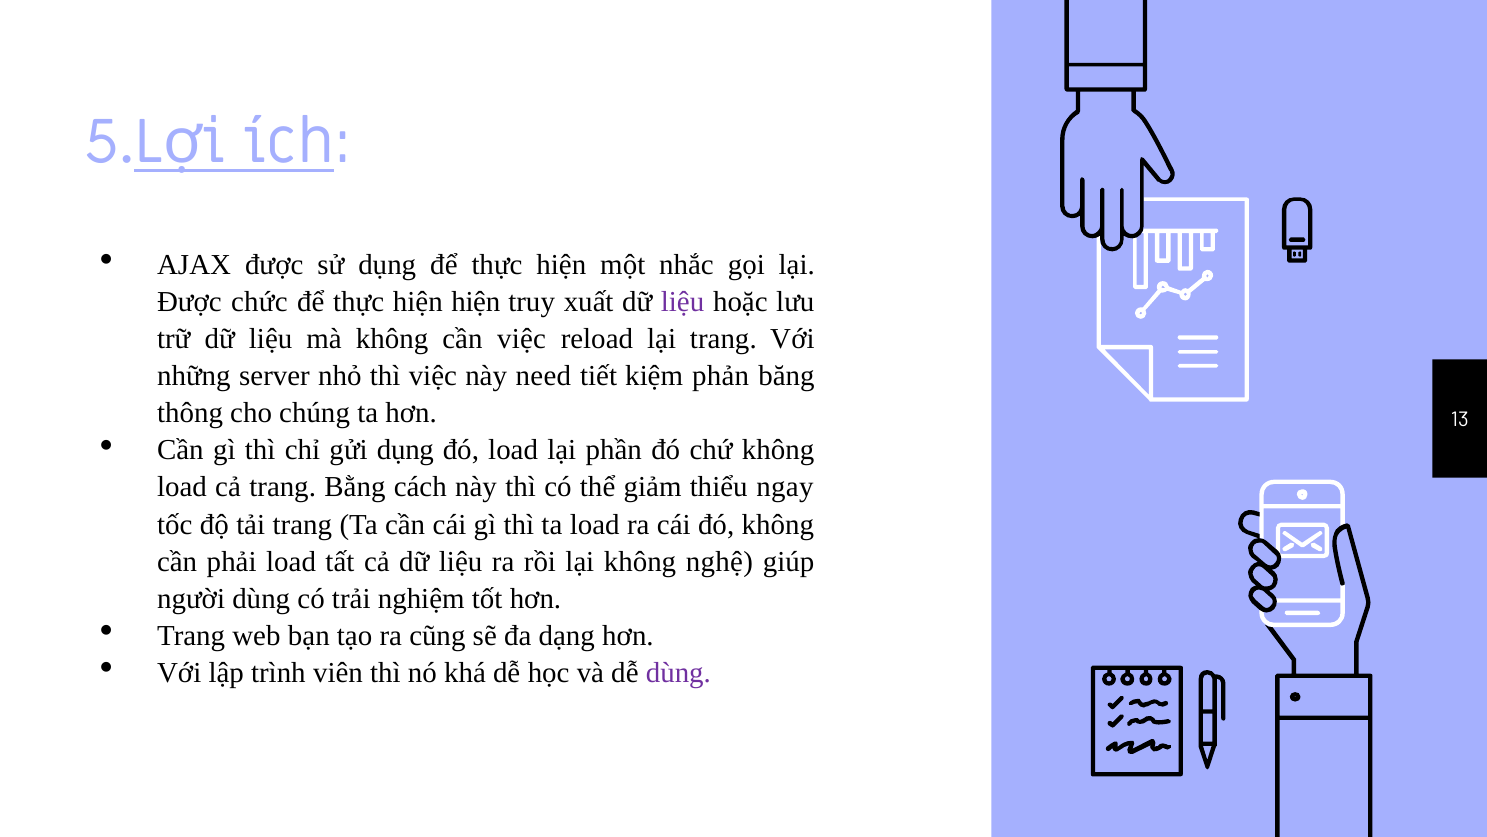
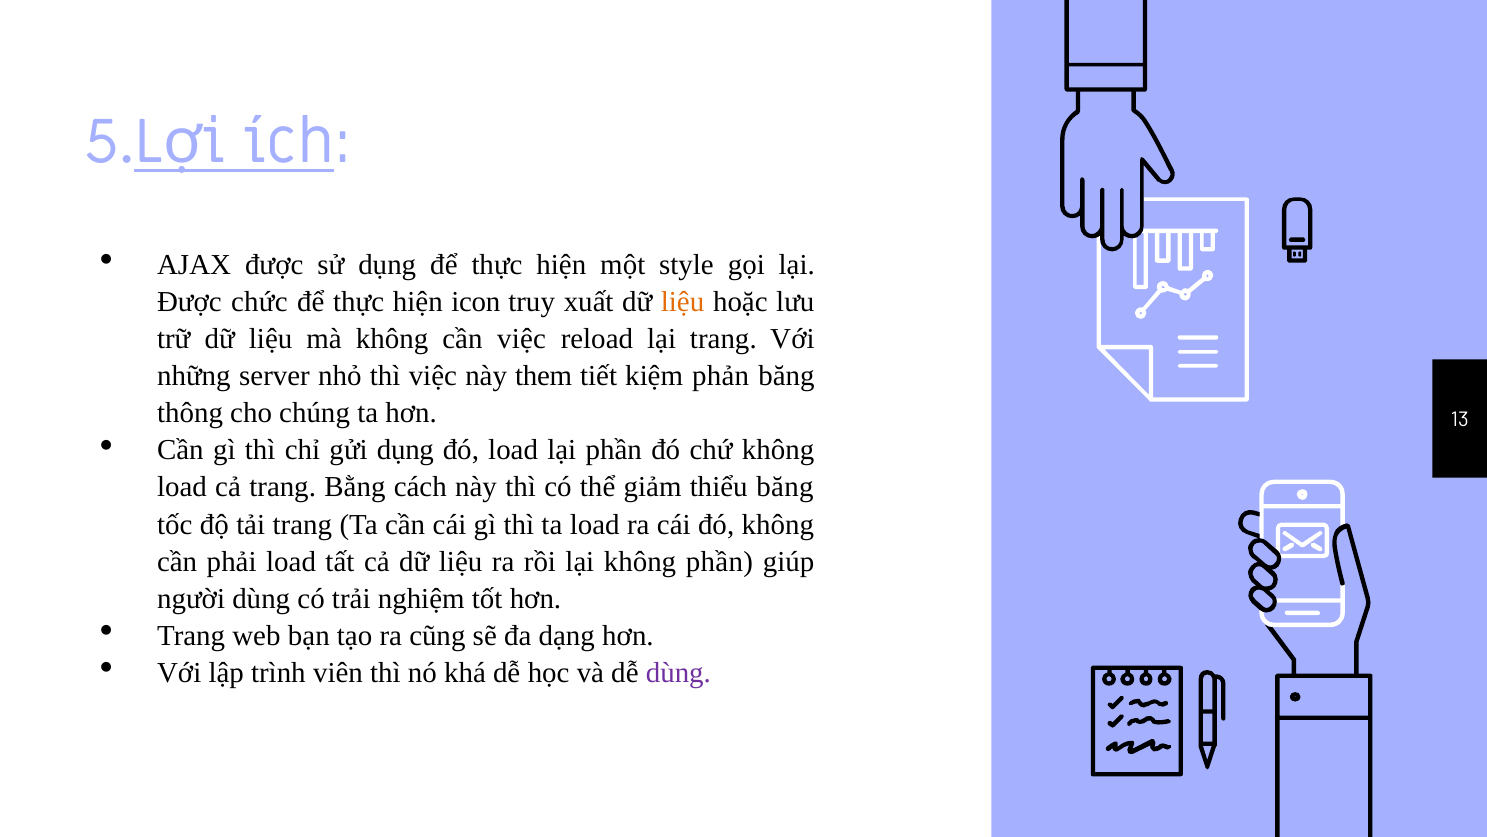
nhắc: nhắc -> style (686, 264)
hiện hiện: hiện -> icon (476, 301)
liệu colour: purple -> orange (683, 301)
need: need -> them (544, 376)
thiểu ngay: ngay -> băng (785, 487)
không nghệ: nghệ -> phần (719, 561)
